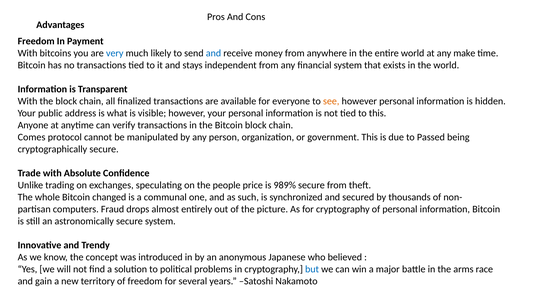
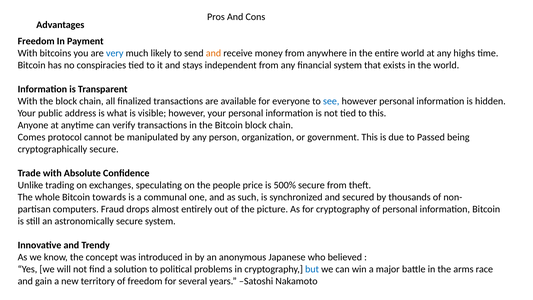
and colour: blue -> orange (213, 53)
make: make -> highs (464, 53)
no transactions: transactions -> conspiracies (101, 65)
see colour: orange -> blue (331, 101)
989%: 989% -> 500% (285, 185)
changed: changed -> towards (109, 197)
